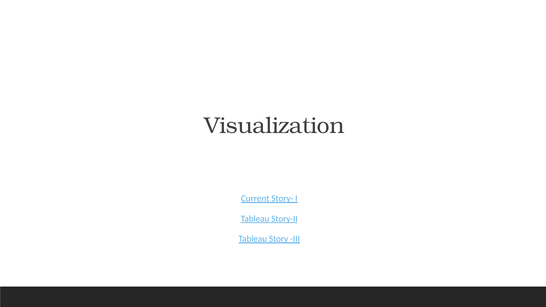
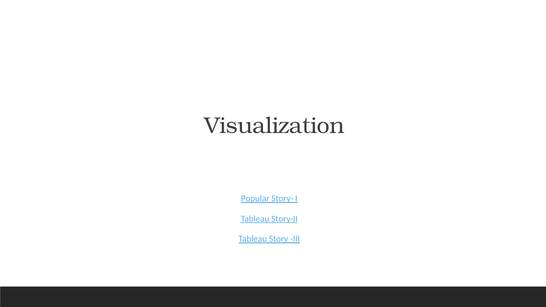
Current: Current -> Popular (255, 199)
